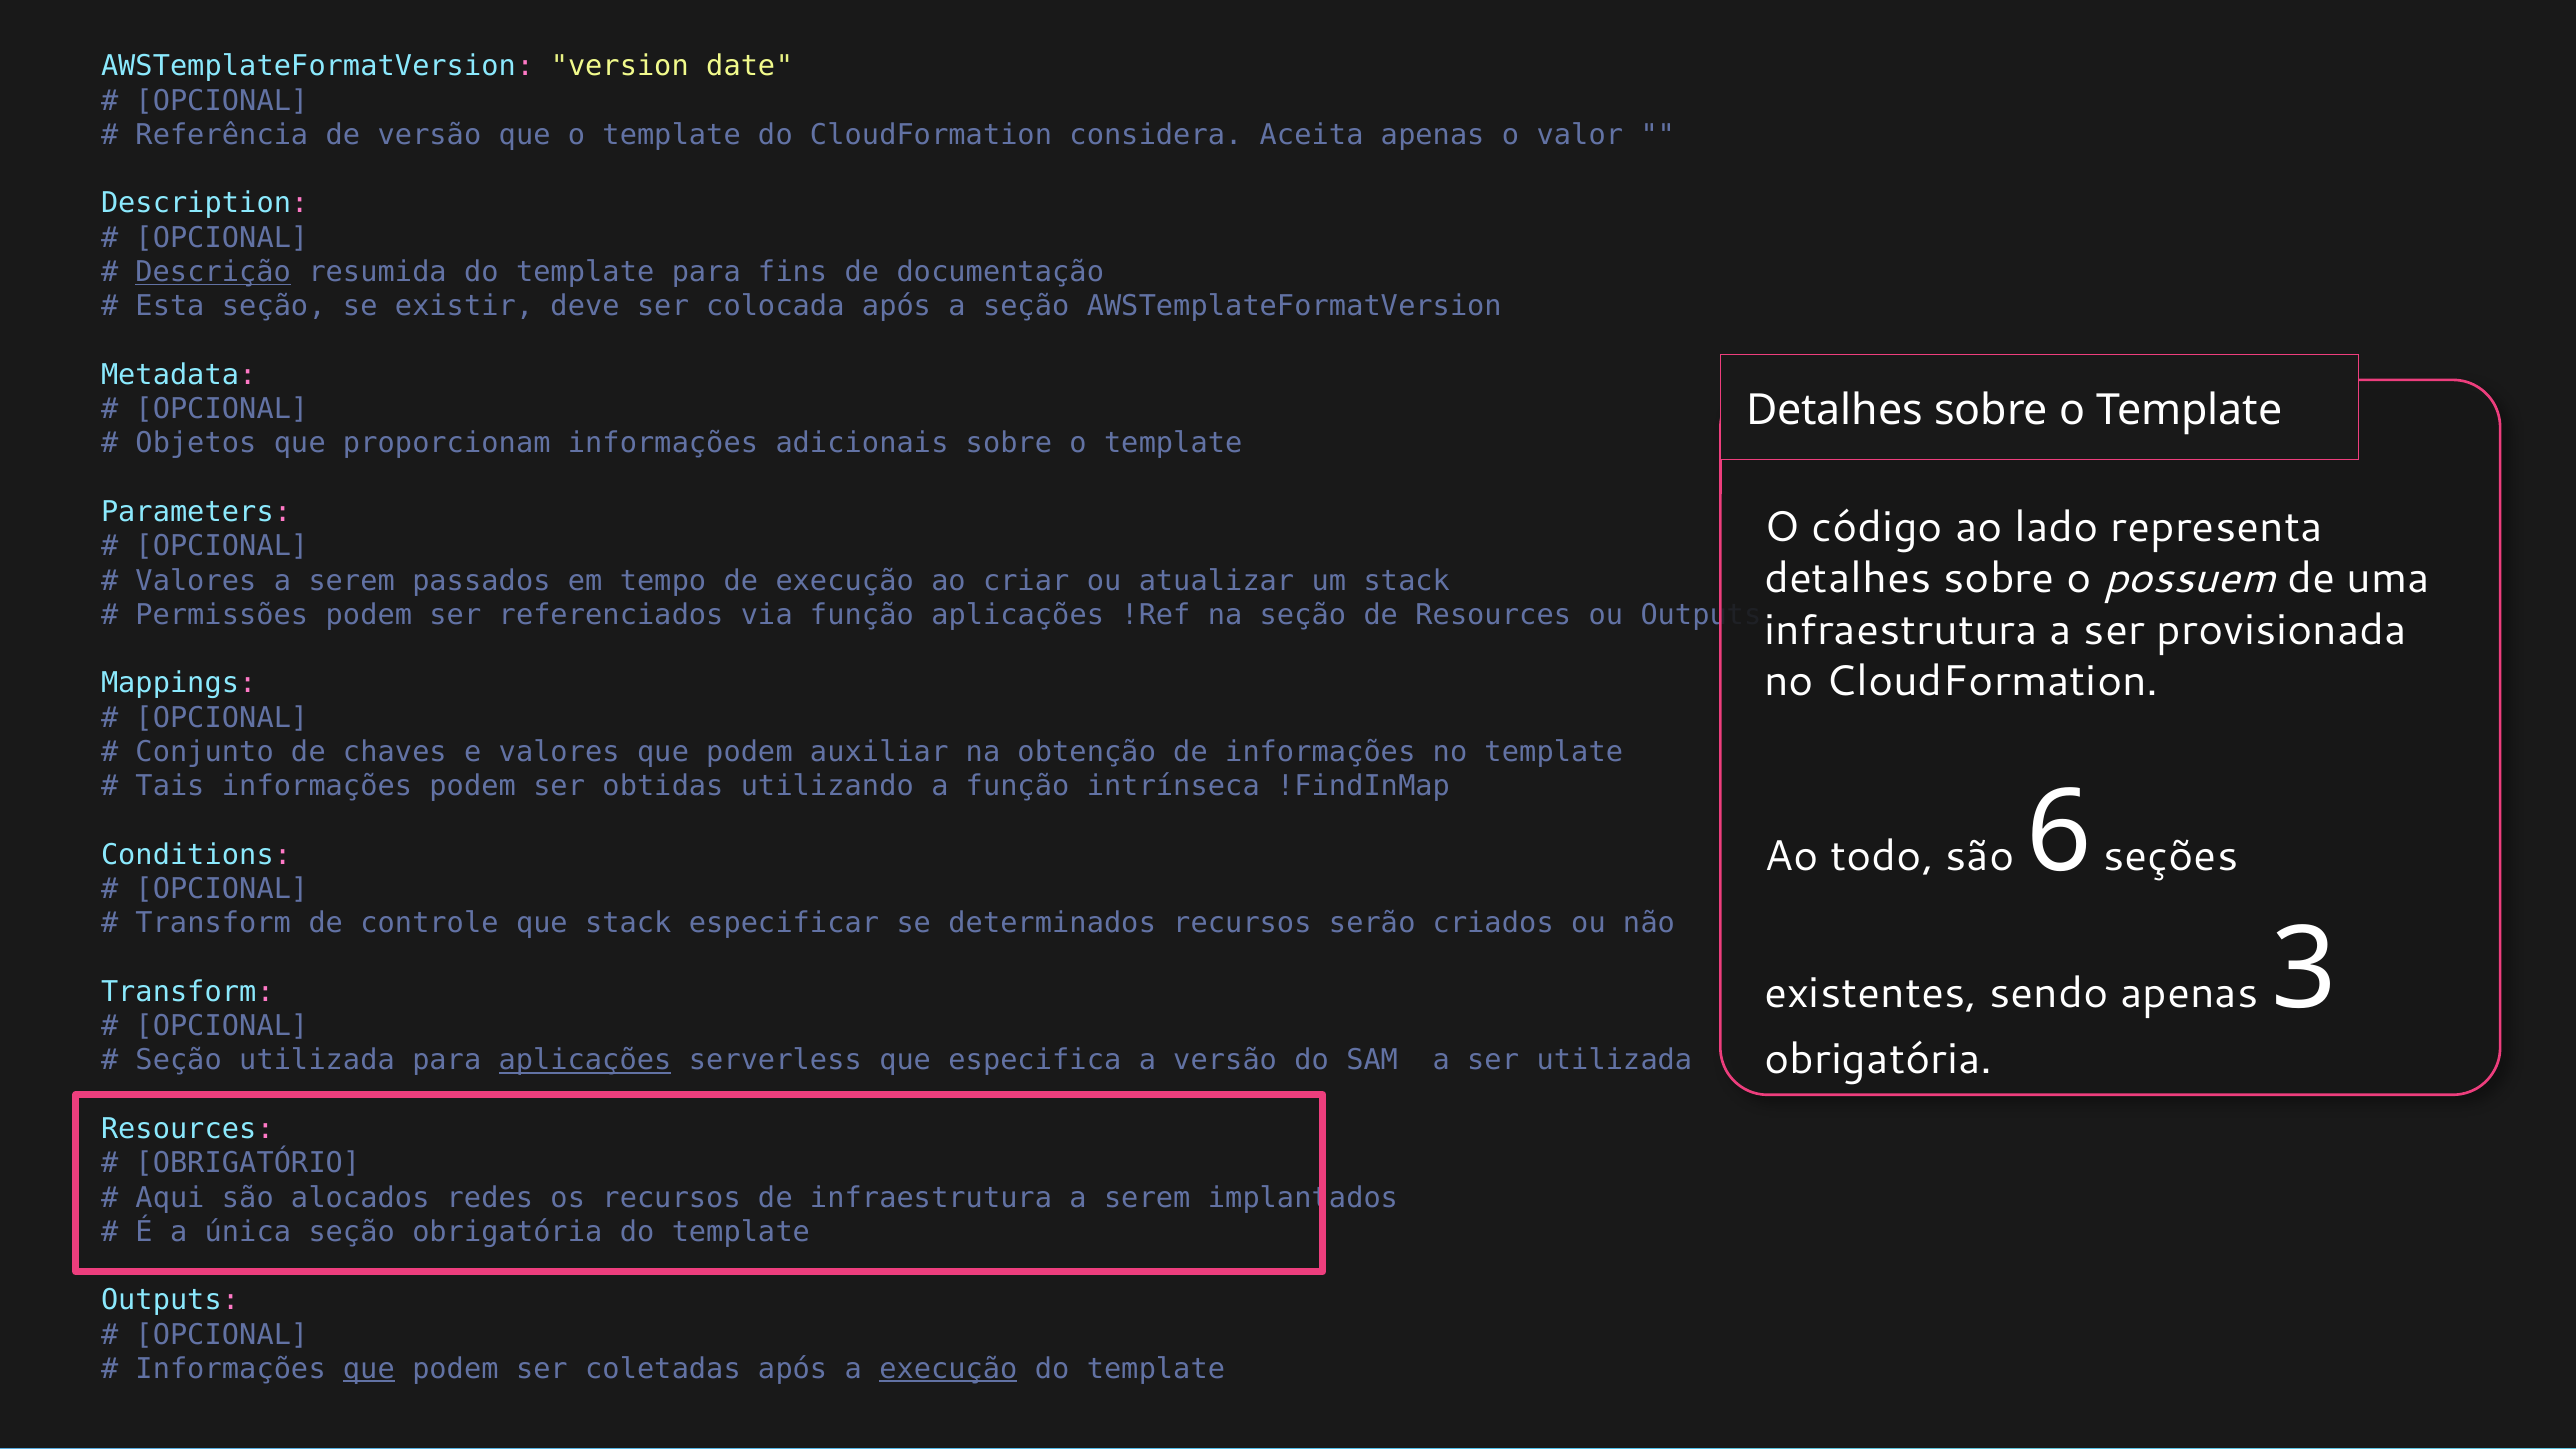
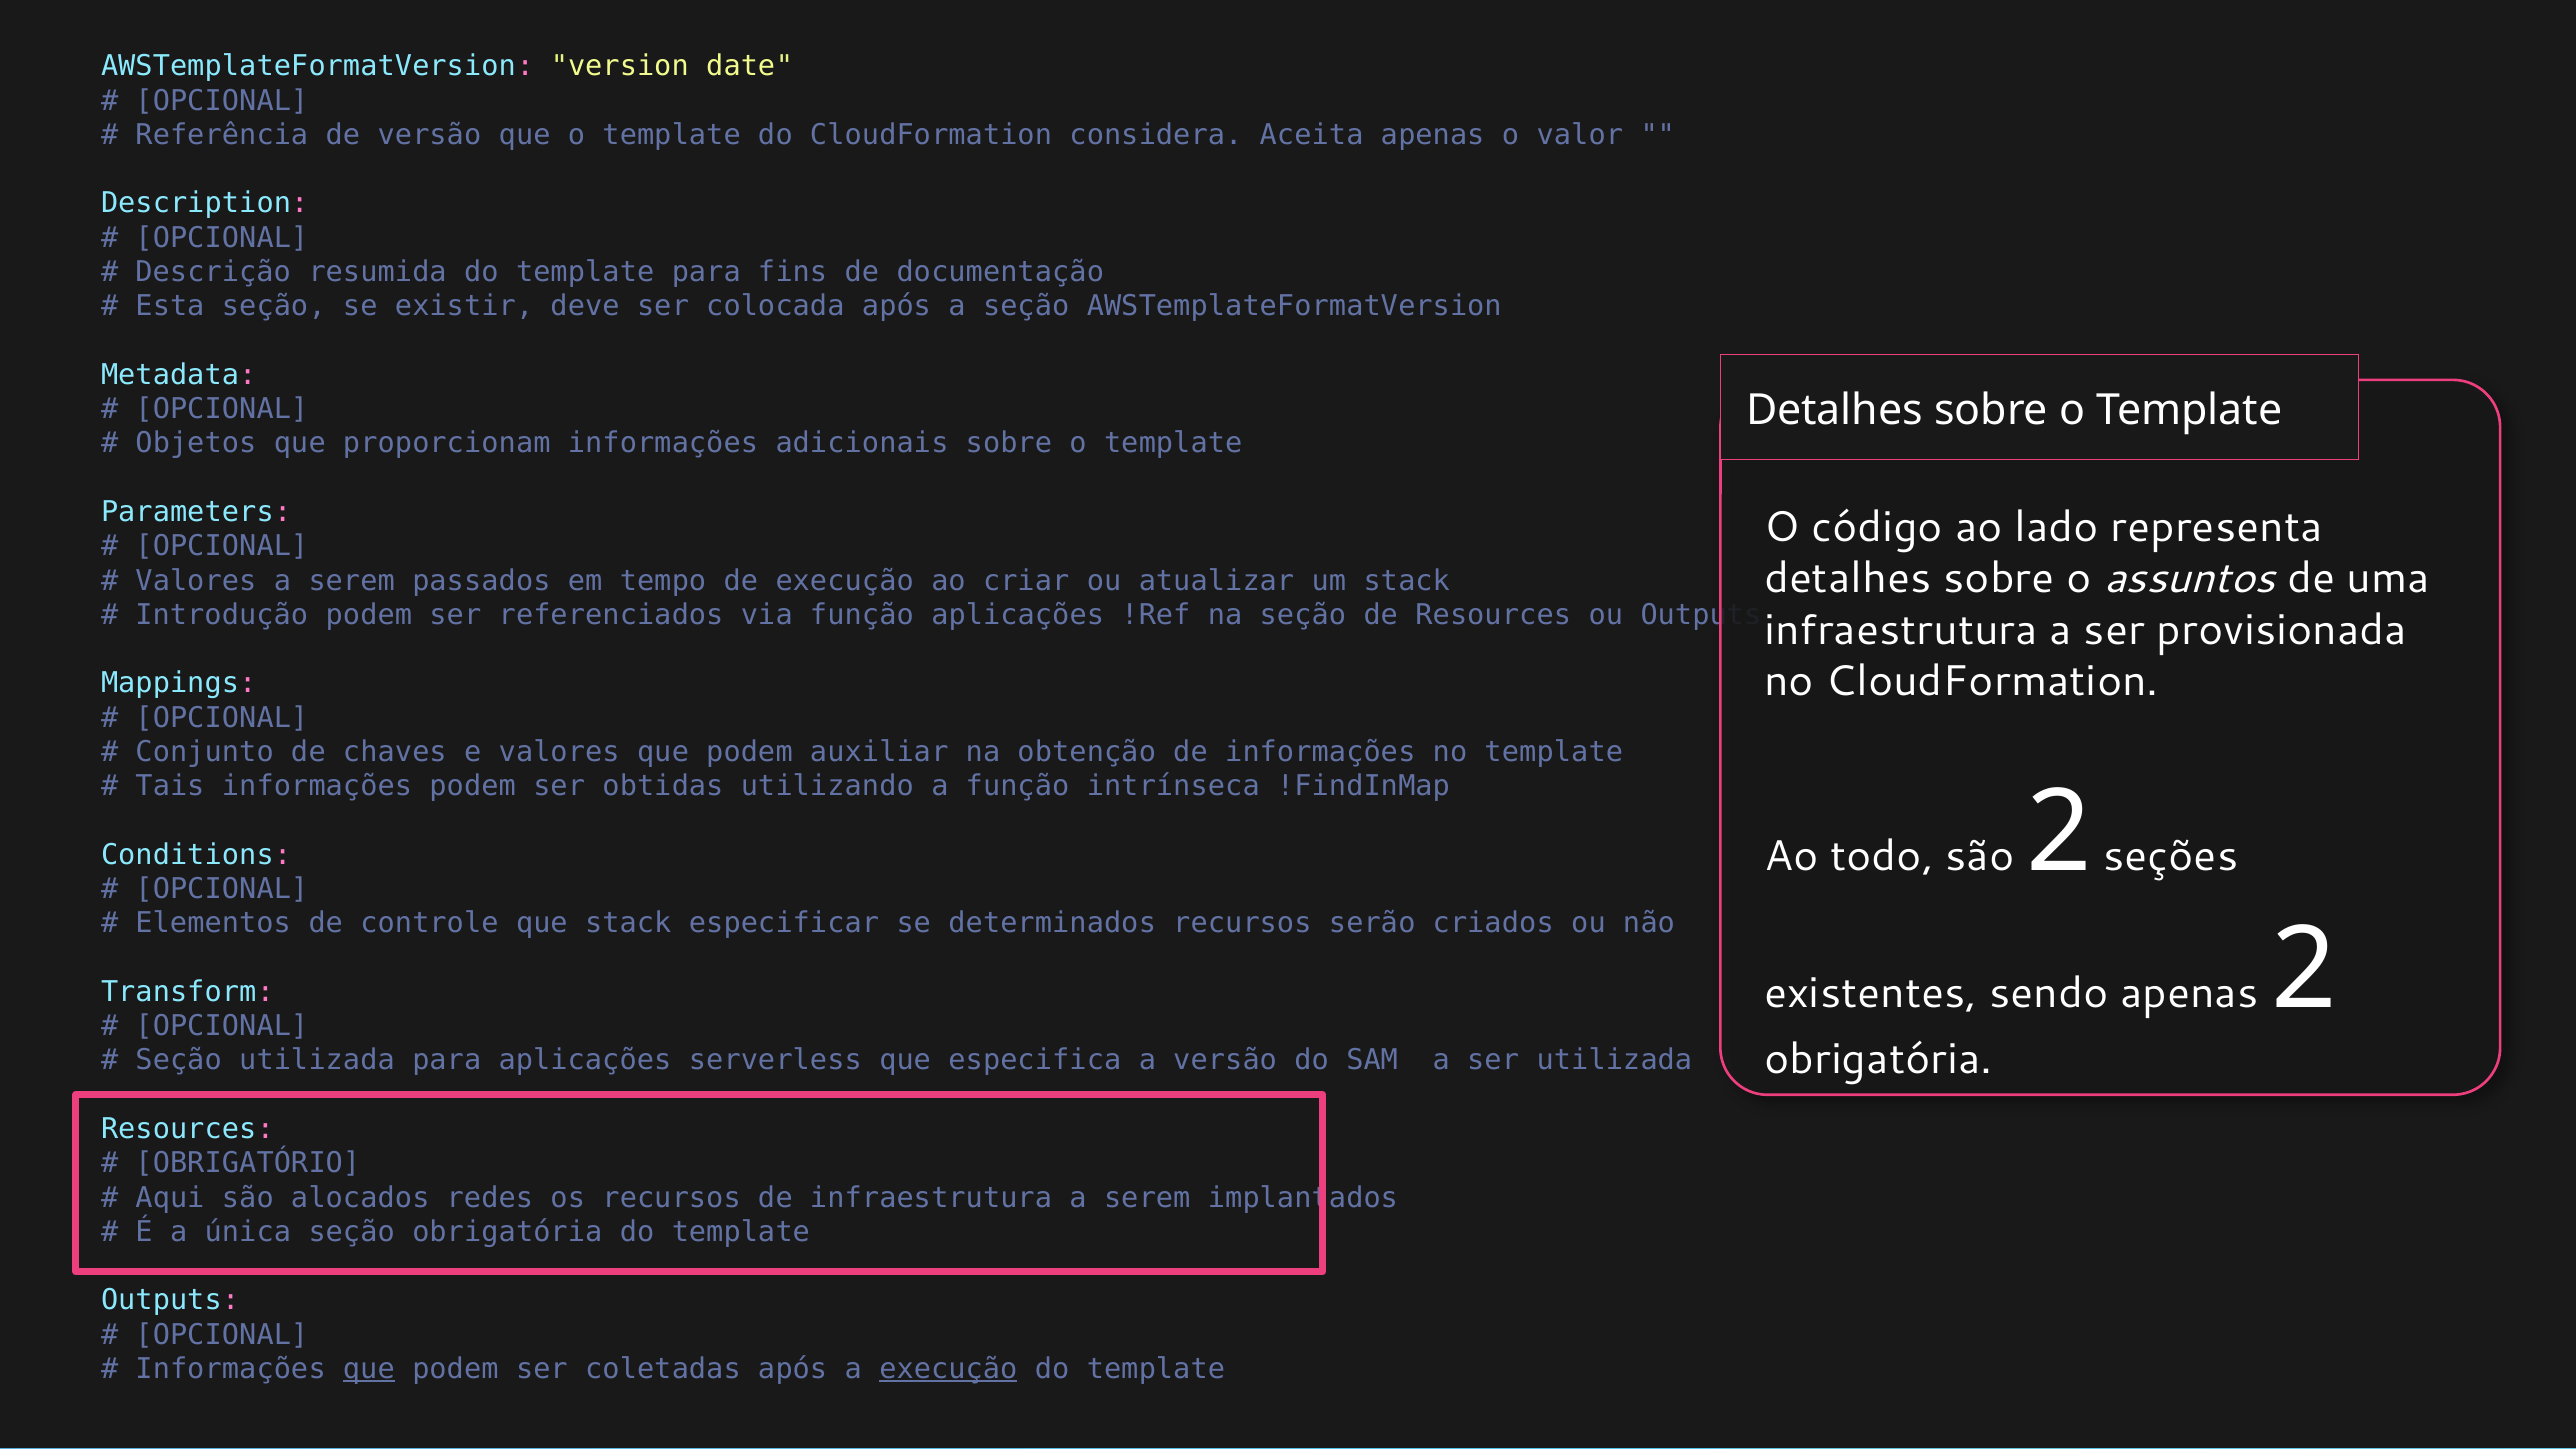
Descrição underline: present -> none (213, 272)
possuem: possuem -> assuntos (2190, 579)
Permissões: Permissões -> Introdução (222, 615)
são 6: 6 -> 2 (2059, 833)
Transform: Transform -> Elementos (213, 923)
apenas 3: 3 -> 2 (2304, 970)
aplicações underline: present -> none (585, 1061)
